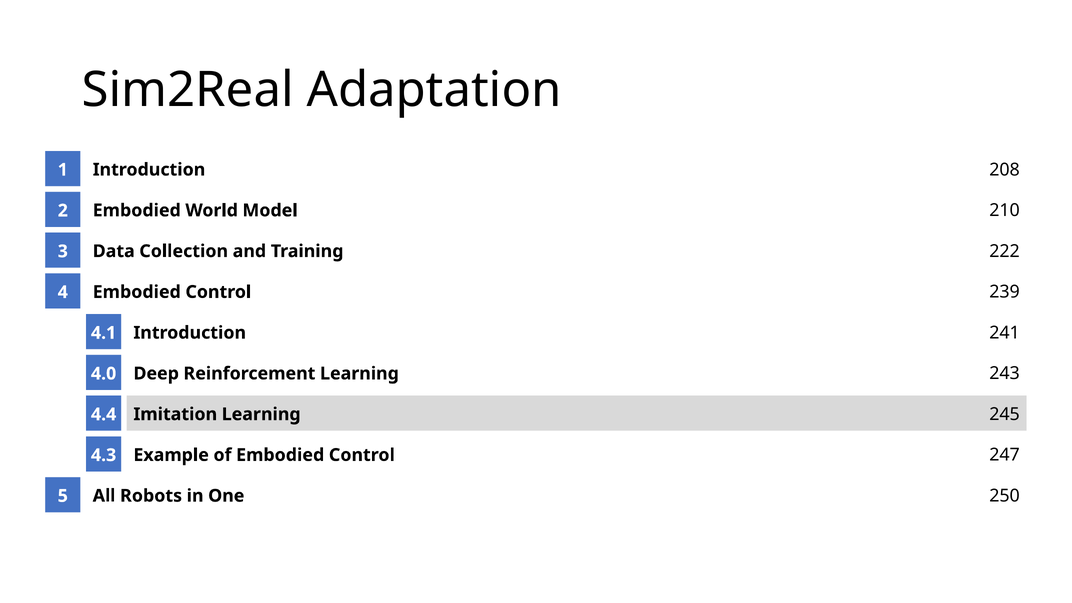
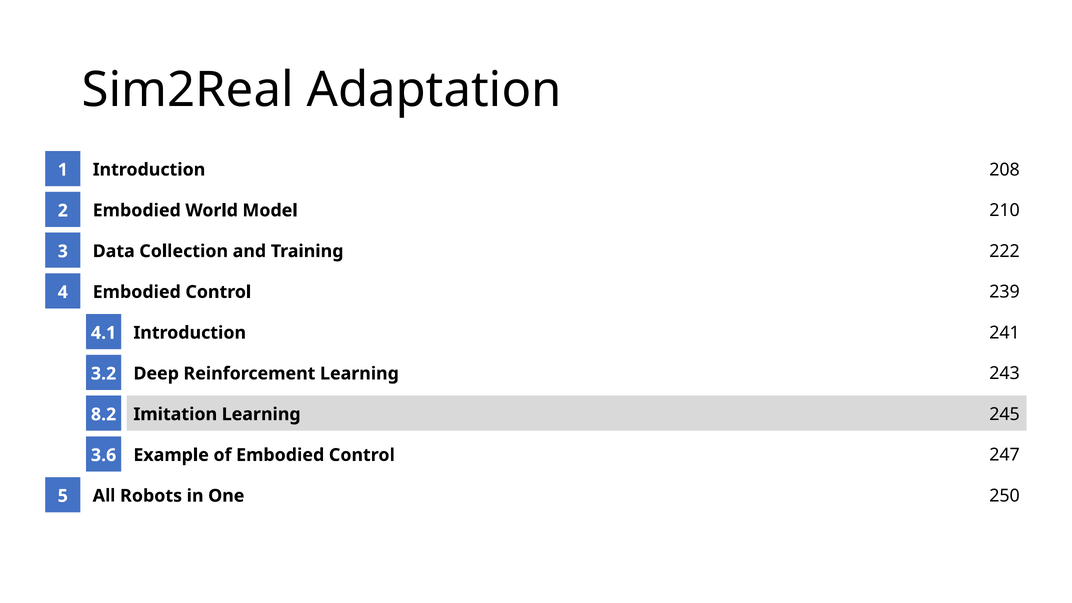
4.0: 4.0 -> 3.2 (104, 374)
4.4: 4.4 -> 8.2 (104, 414)
4.3: 4.3 -> 3.6 (104, 455)
